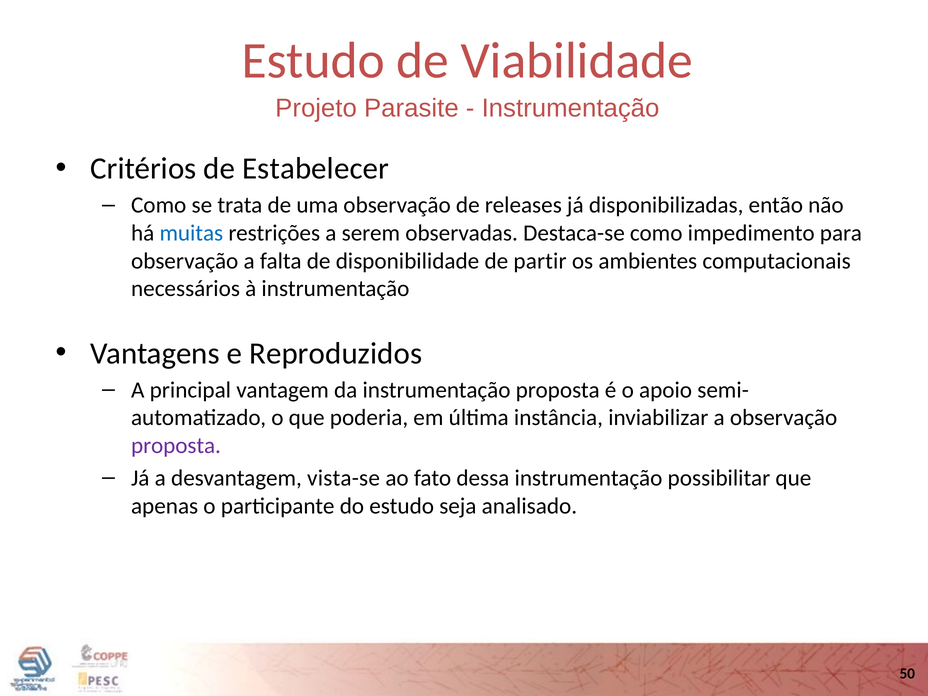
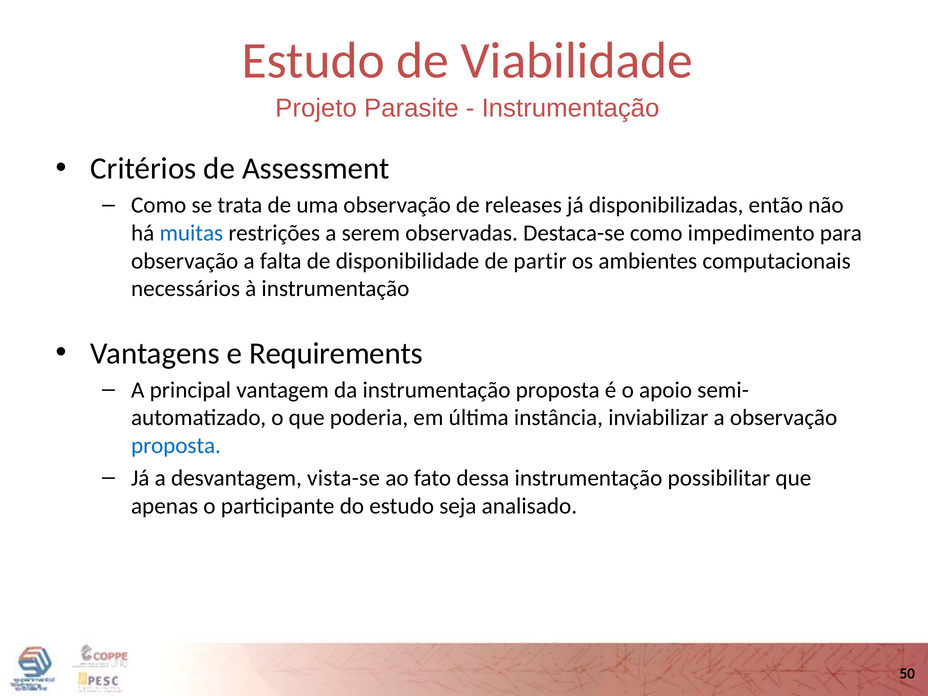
Estabelecer: Estabelecer -> Assessment (316, 169)
Reproduzidos: Reproduzidos -> Requirements (336, 353)
proposta colour: purple -> blue (176, 446)
